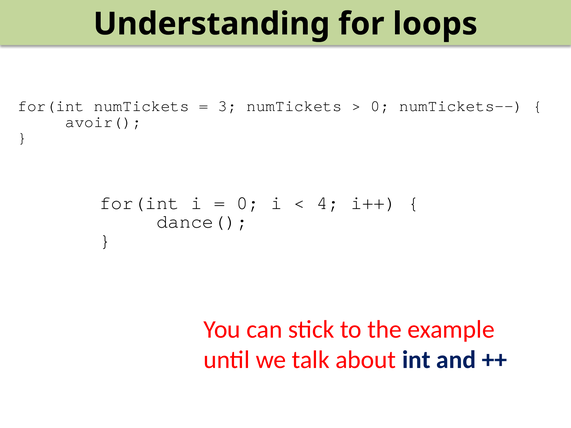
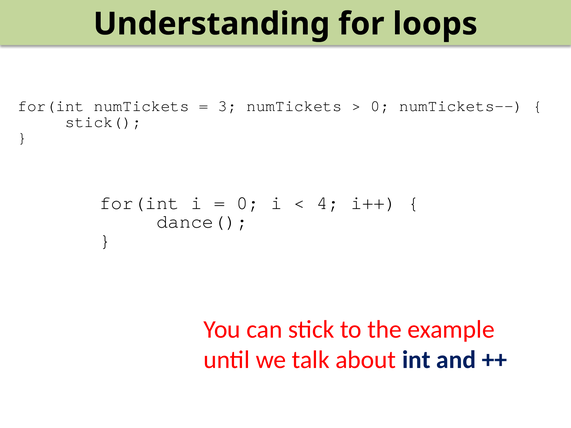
avoir(: avoir( -> stick( (103, 122)
